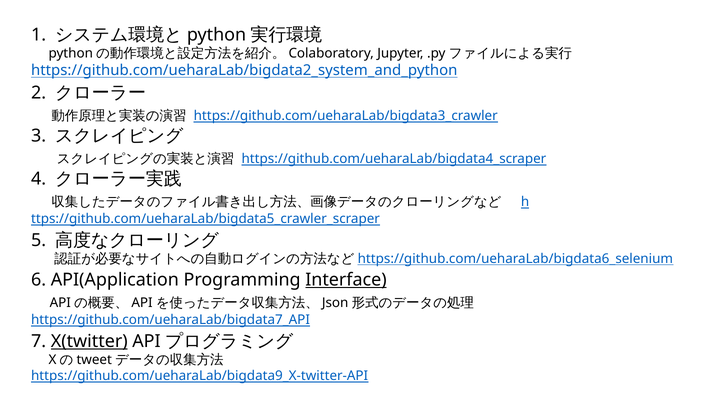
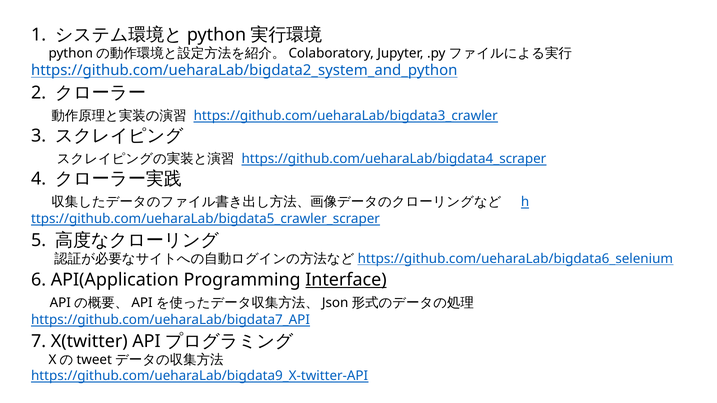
X(twitter underline: present -> none (89, 341)
